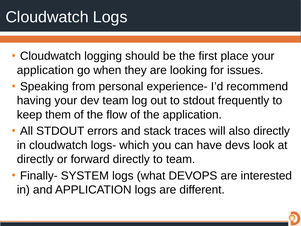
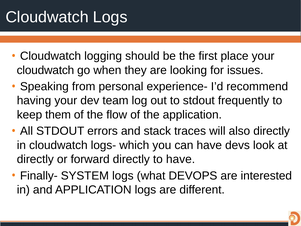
application: application -> cloudwatch (45, 70)
to team: team -> have (181, 159)
